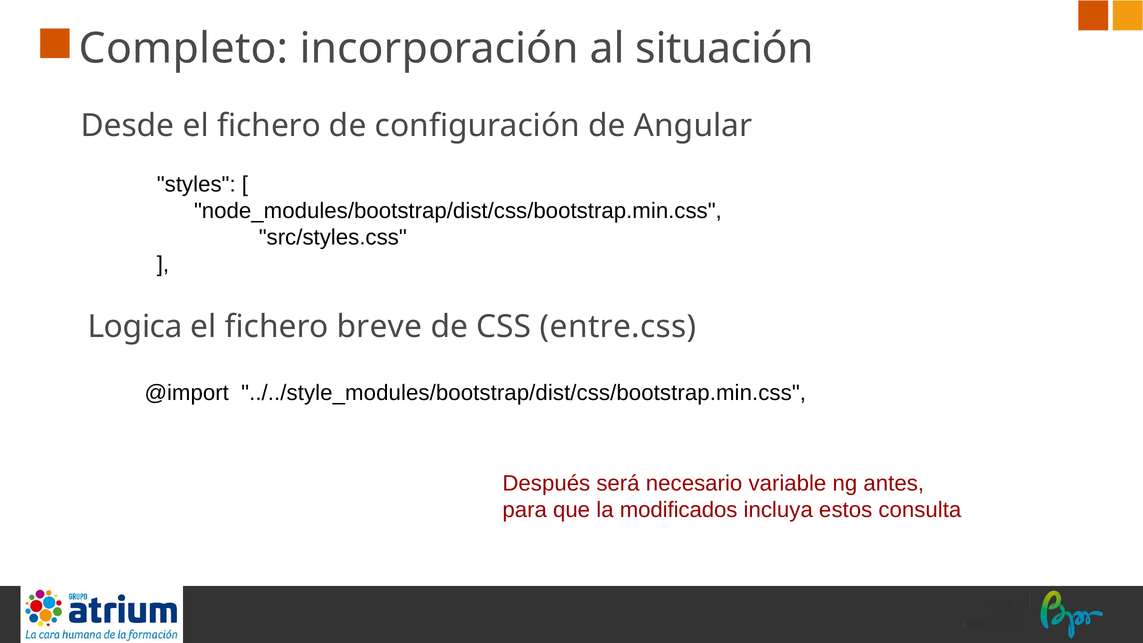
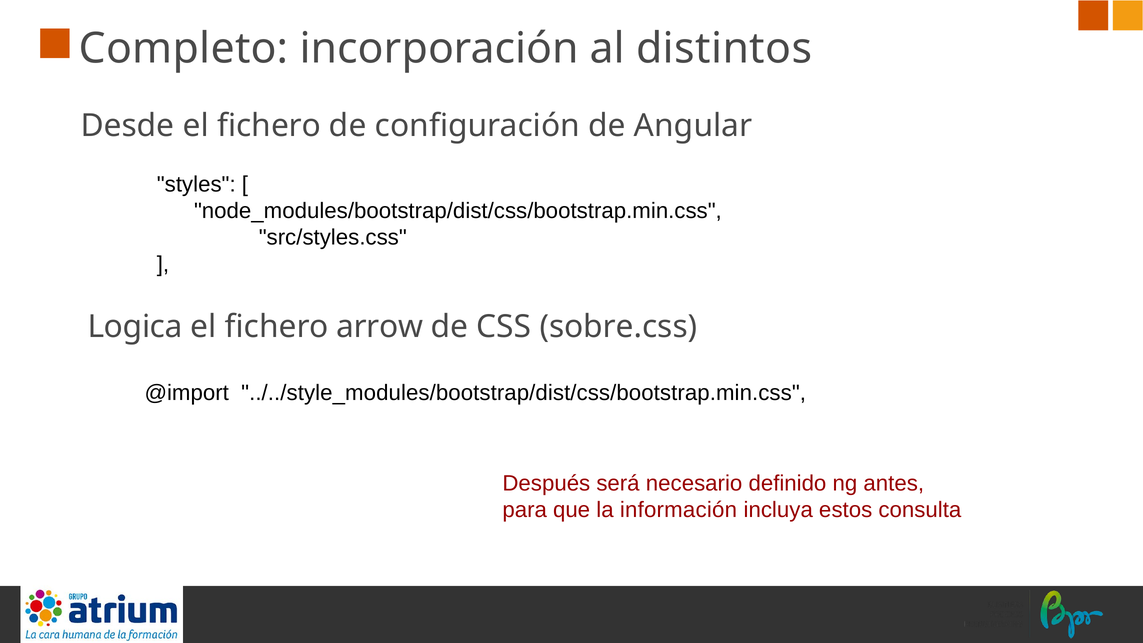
situación: situación -> distintos (724, 49)
breve: breve -> arrow (380, 327)
entre.css: entre.css -> sobre.css (618, 327)
variable: variable -> definido (787, 483)
modificados: modificados -> información (678, 510)
